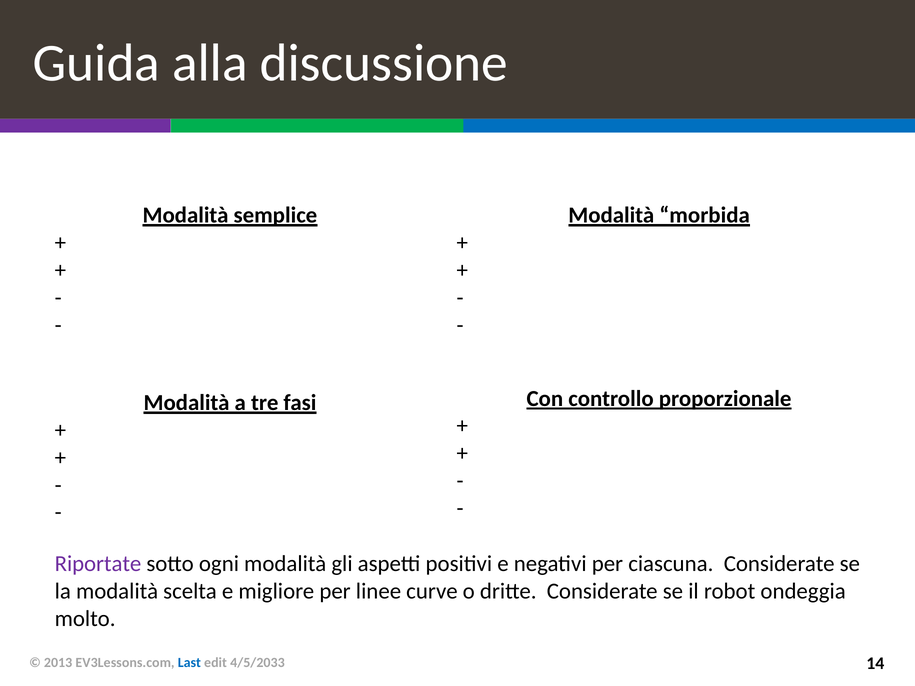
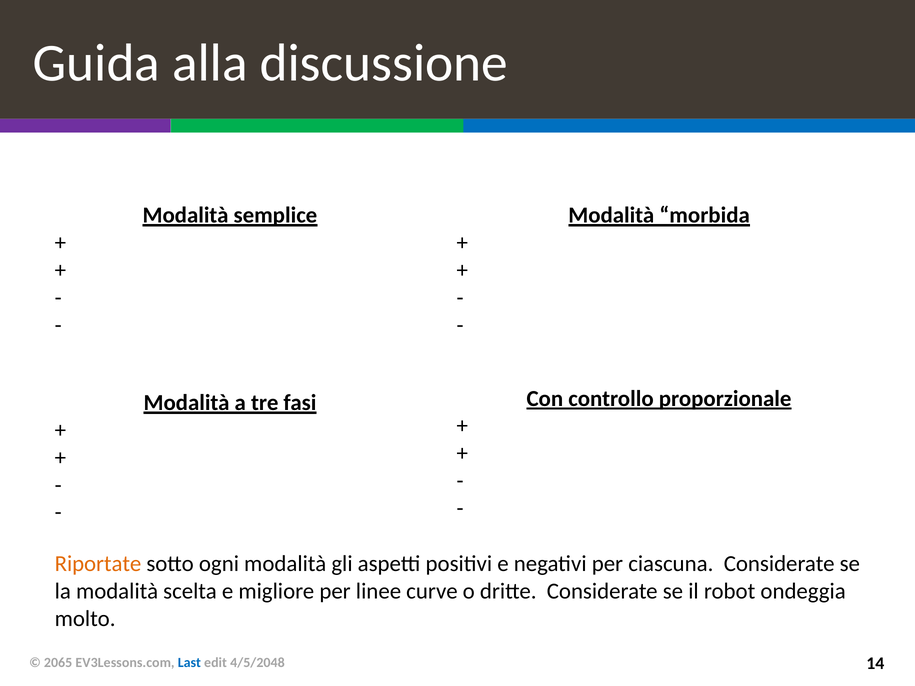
Riportate colour: purple -> orange (98, 564)
2013: 2013 -> 2065 (58, 663)
4/5/2033: 4/5/2033 -> 4/5/2048 (257, 663)
